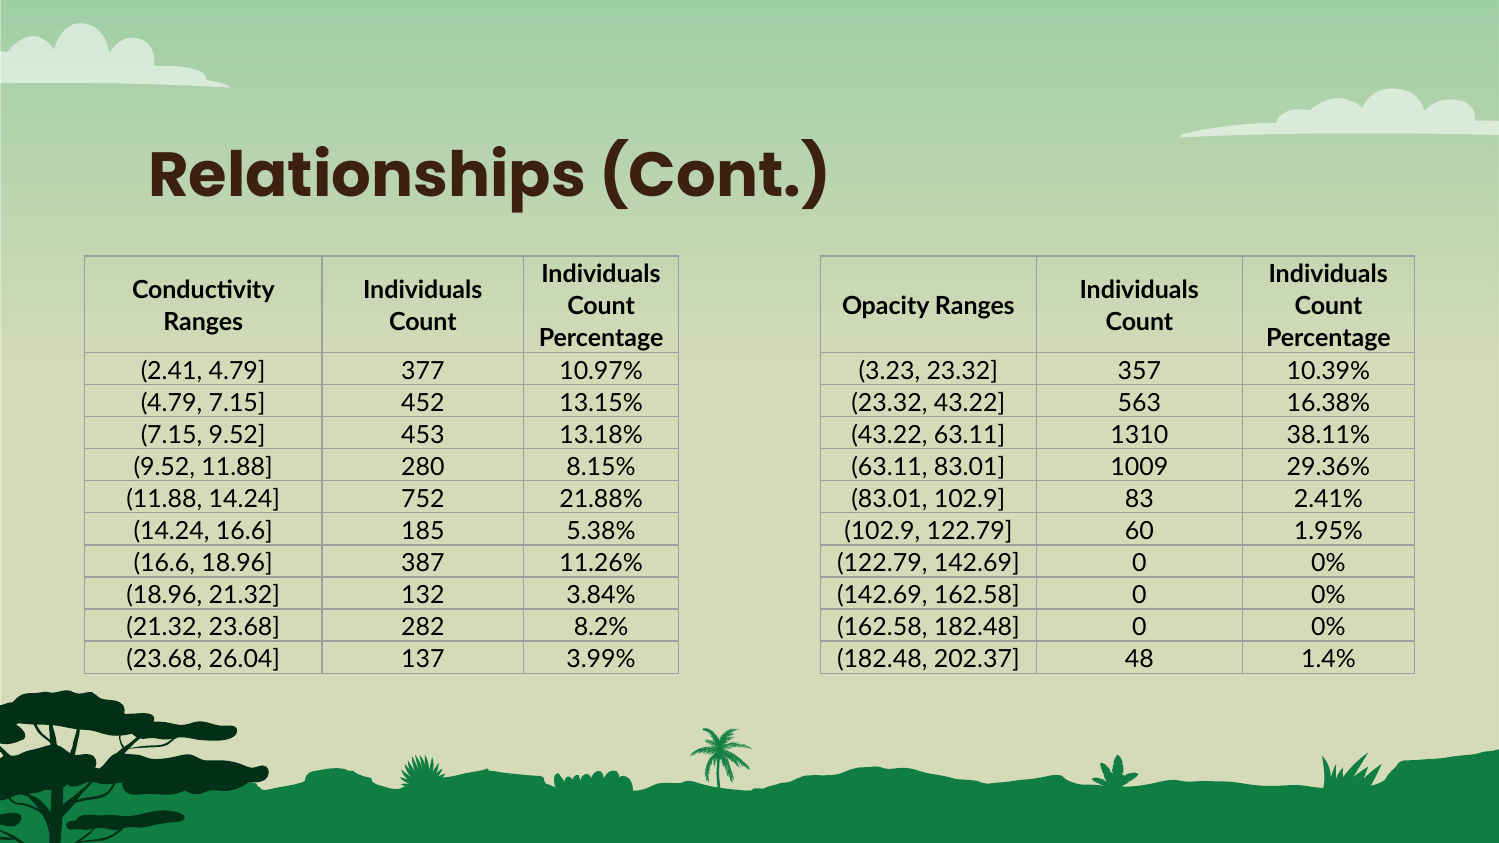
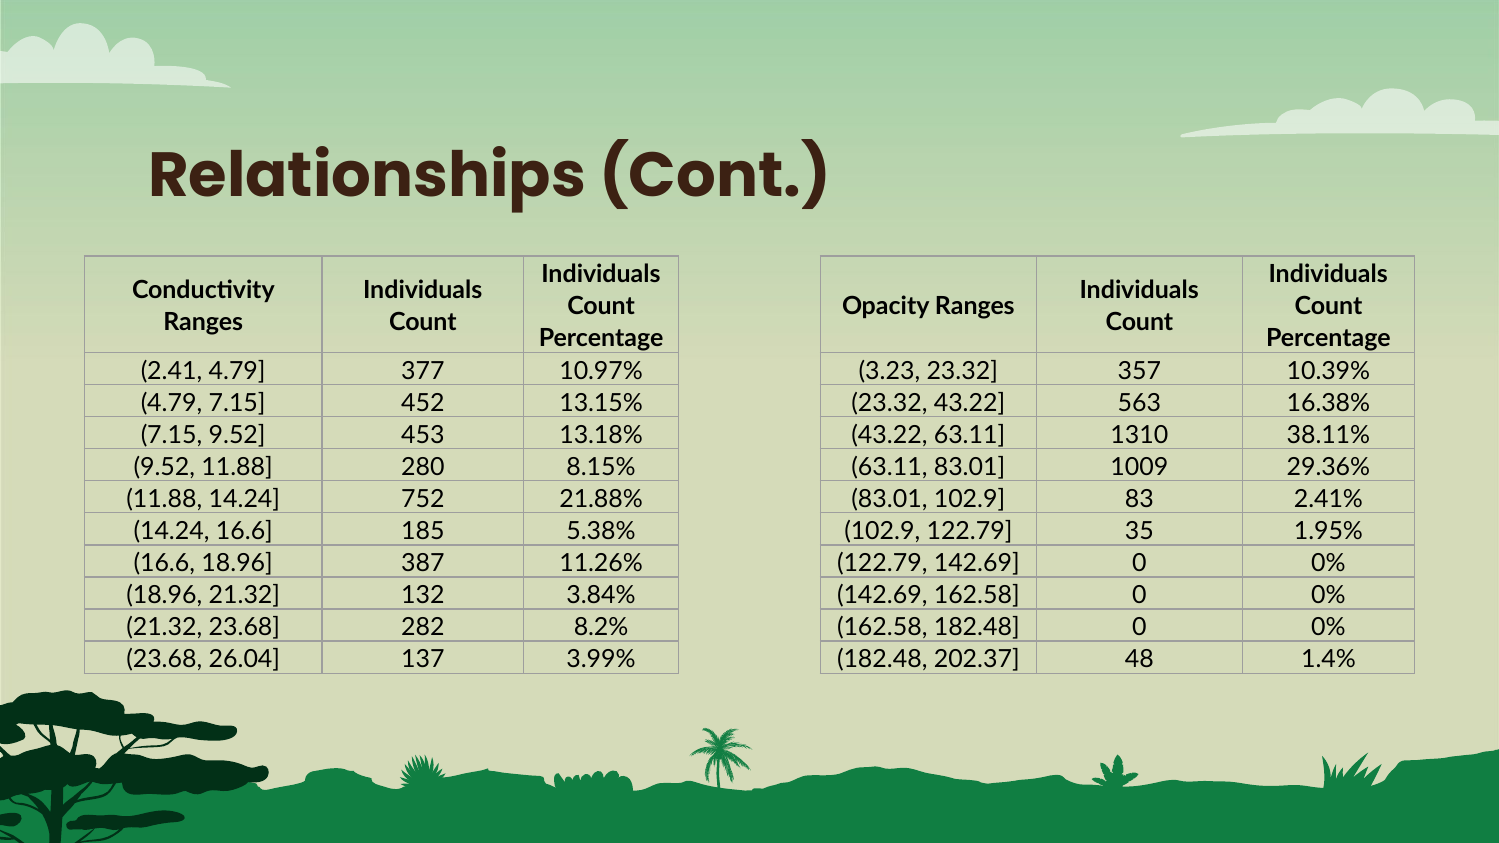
60: 60 -> 35 (1139, 531)
